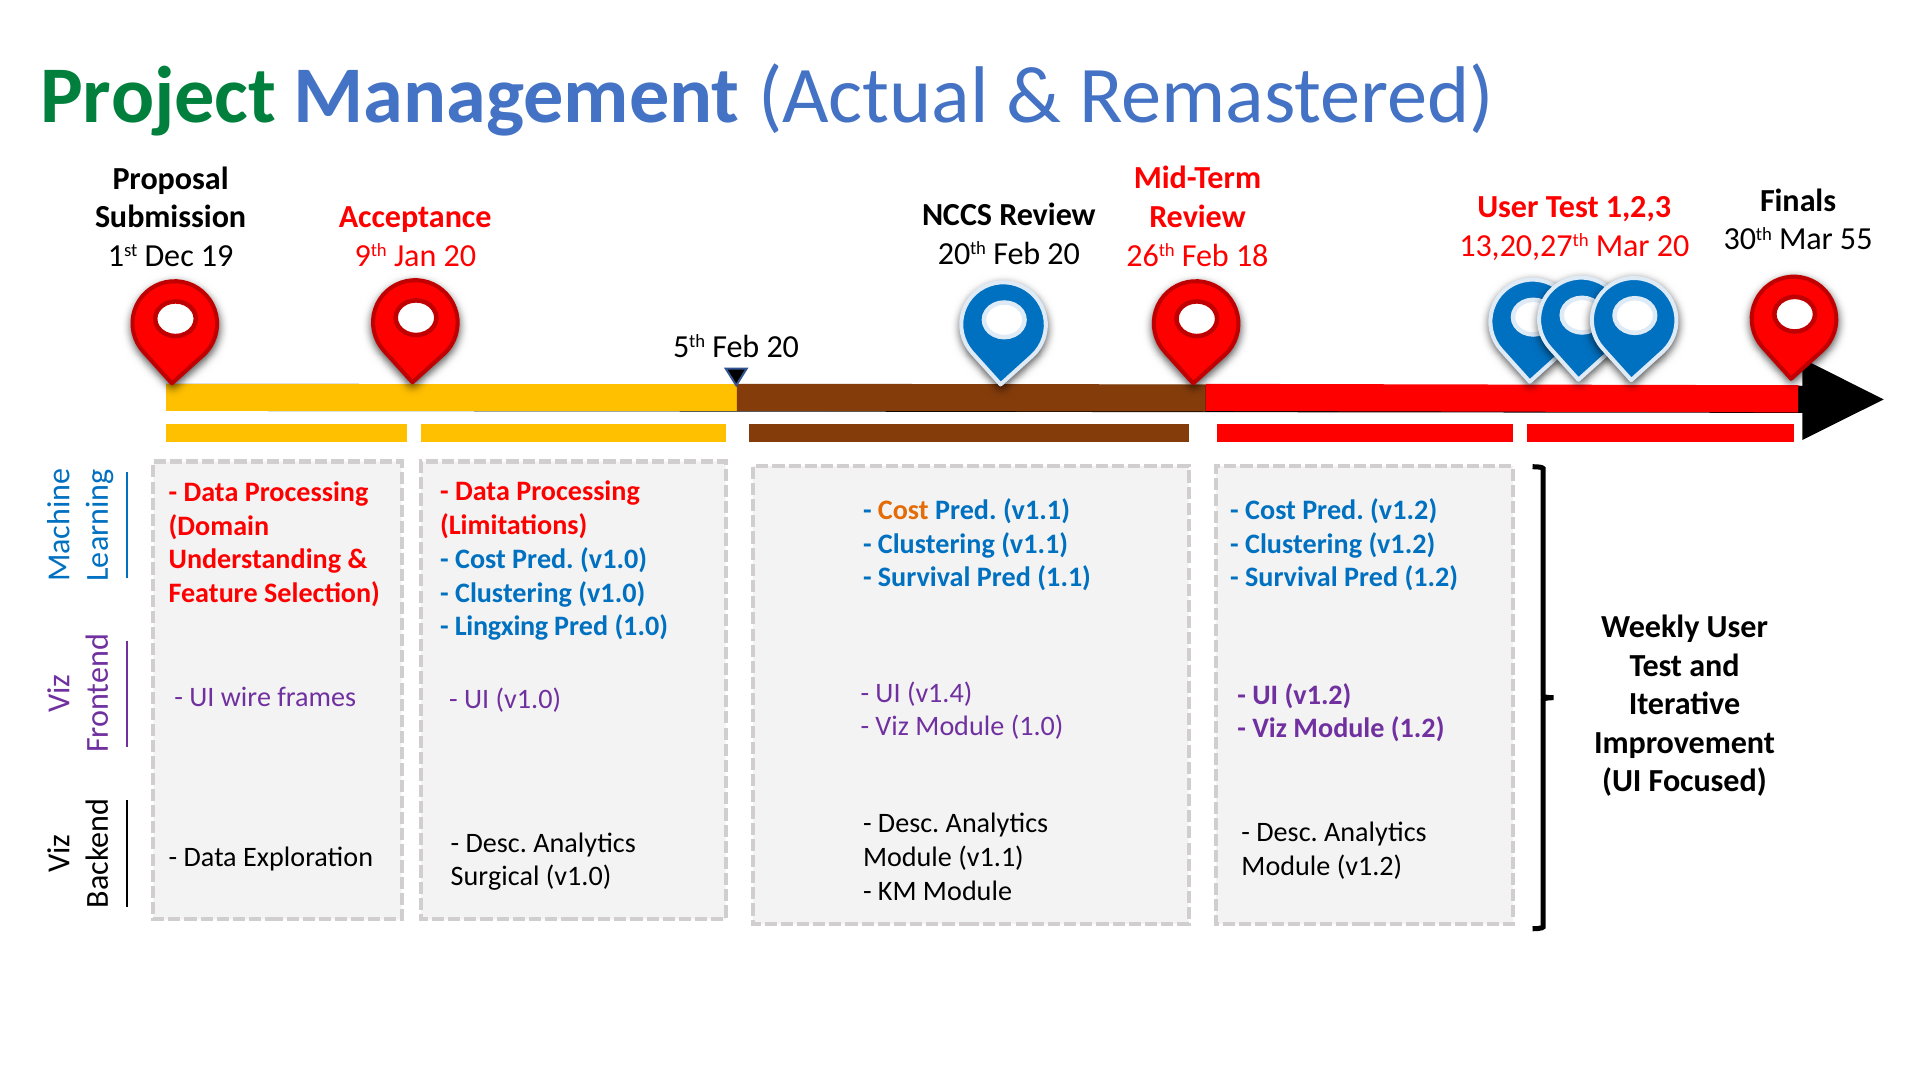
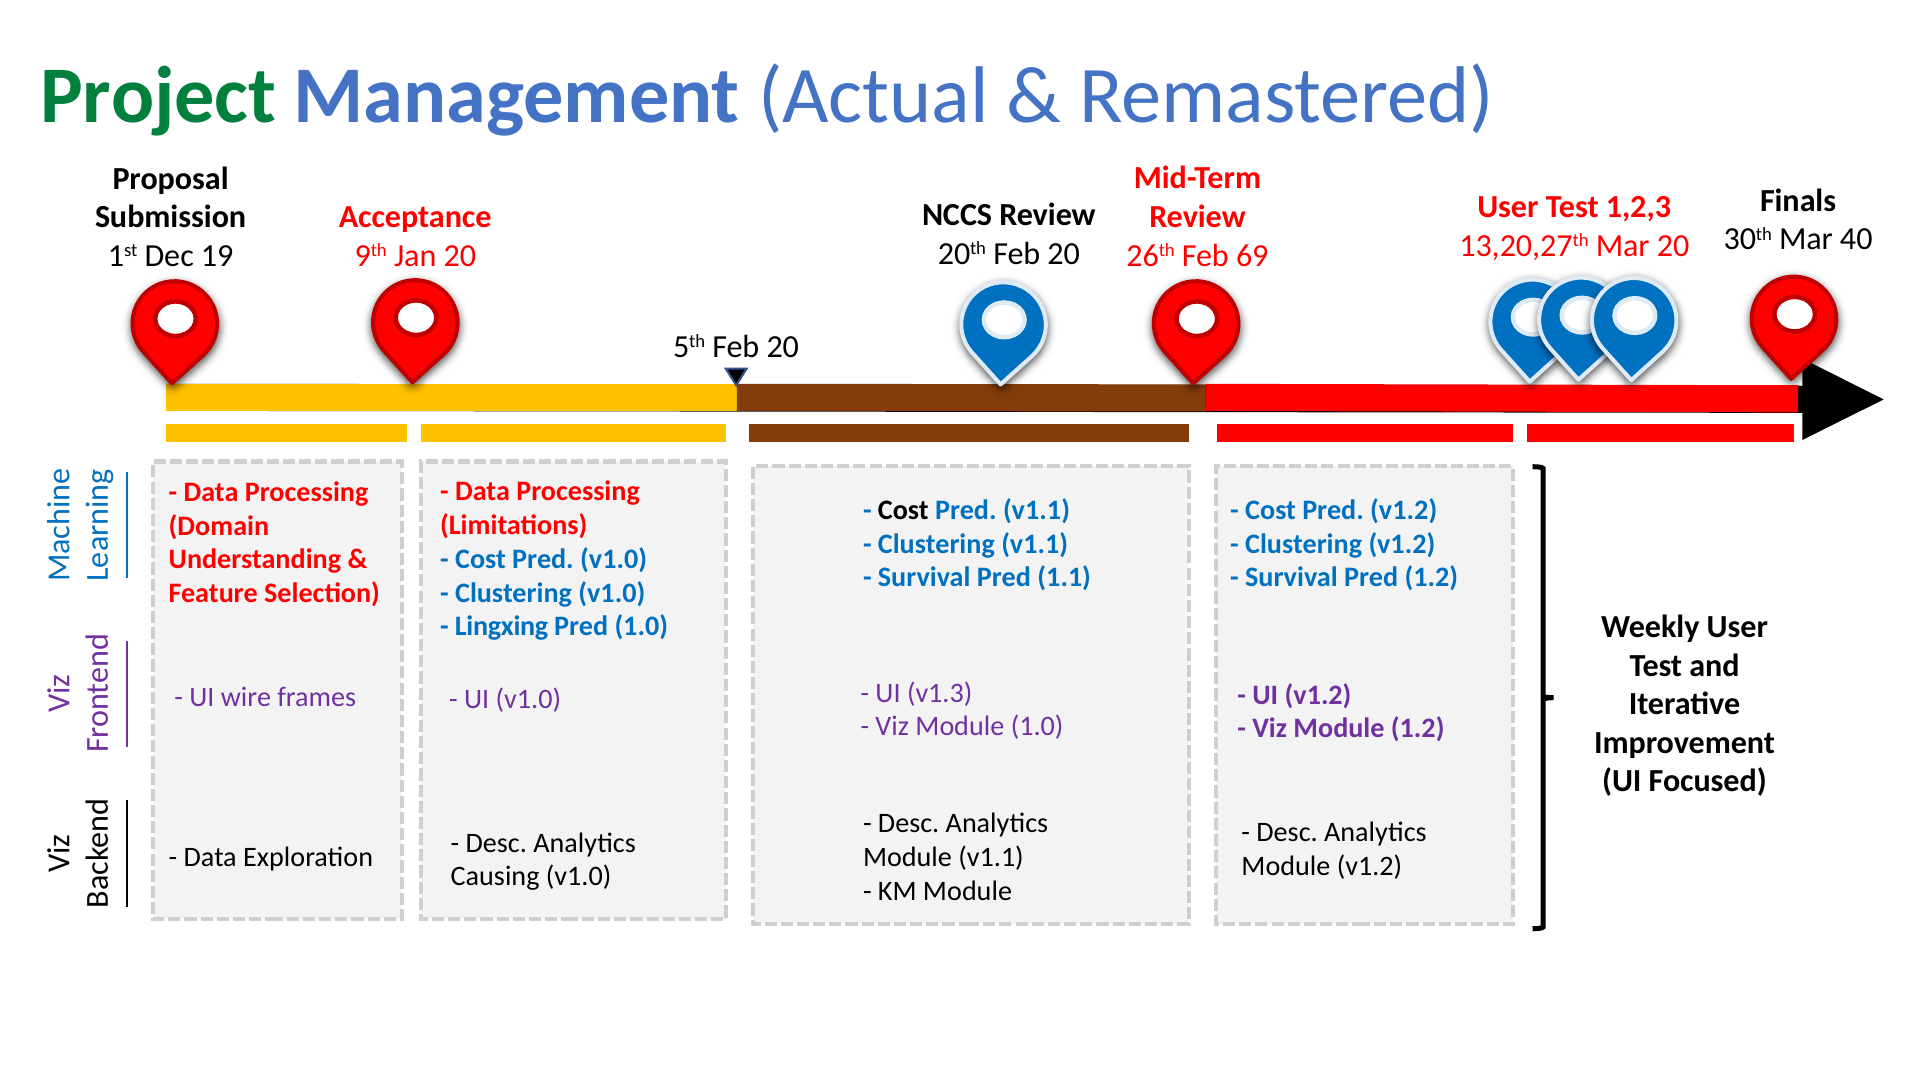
55: 55 -> 40 (1856, 239)
18: 18 -> 69 (1252, 255)
Cost colour: orange -> black (903, 510)
v1.4: v1.4 -> v1.3 (940, 693)
Surgical: Surgical -> Causing (495, 877)
